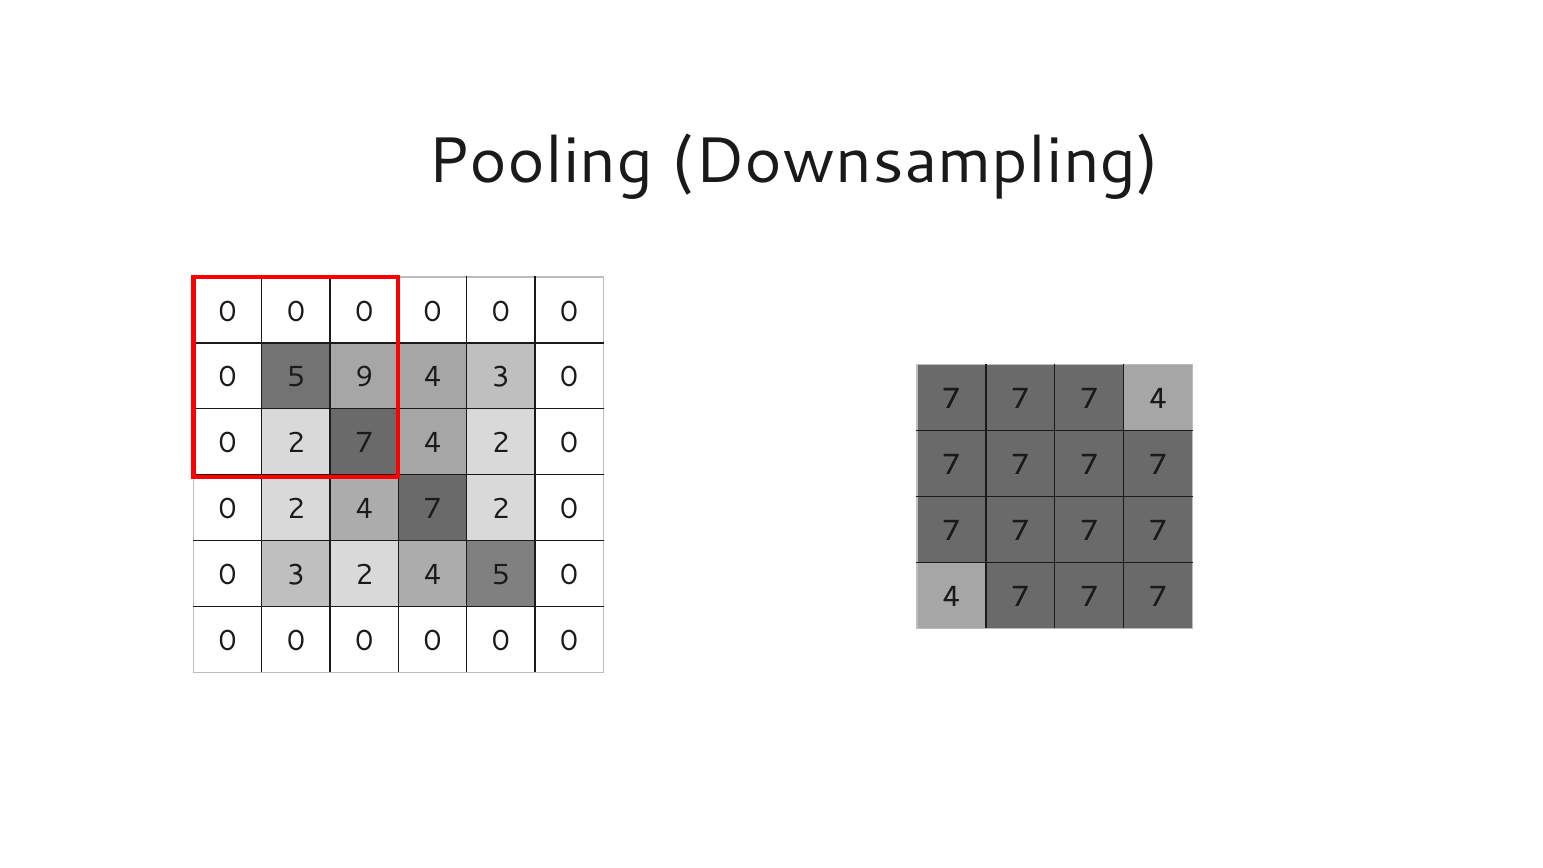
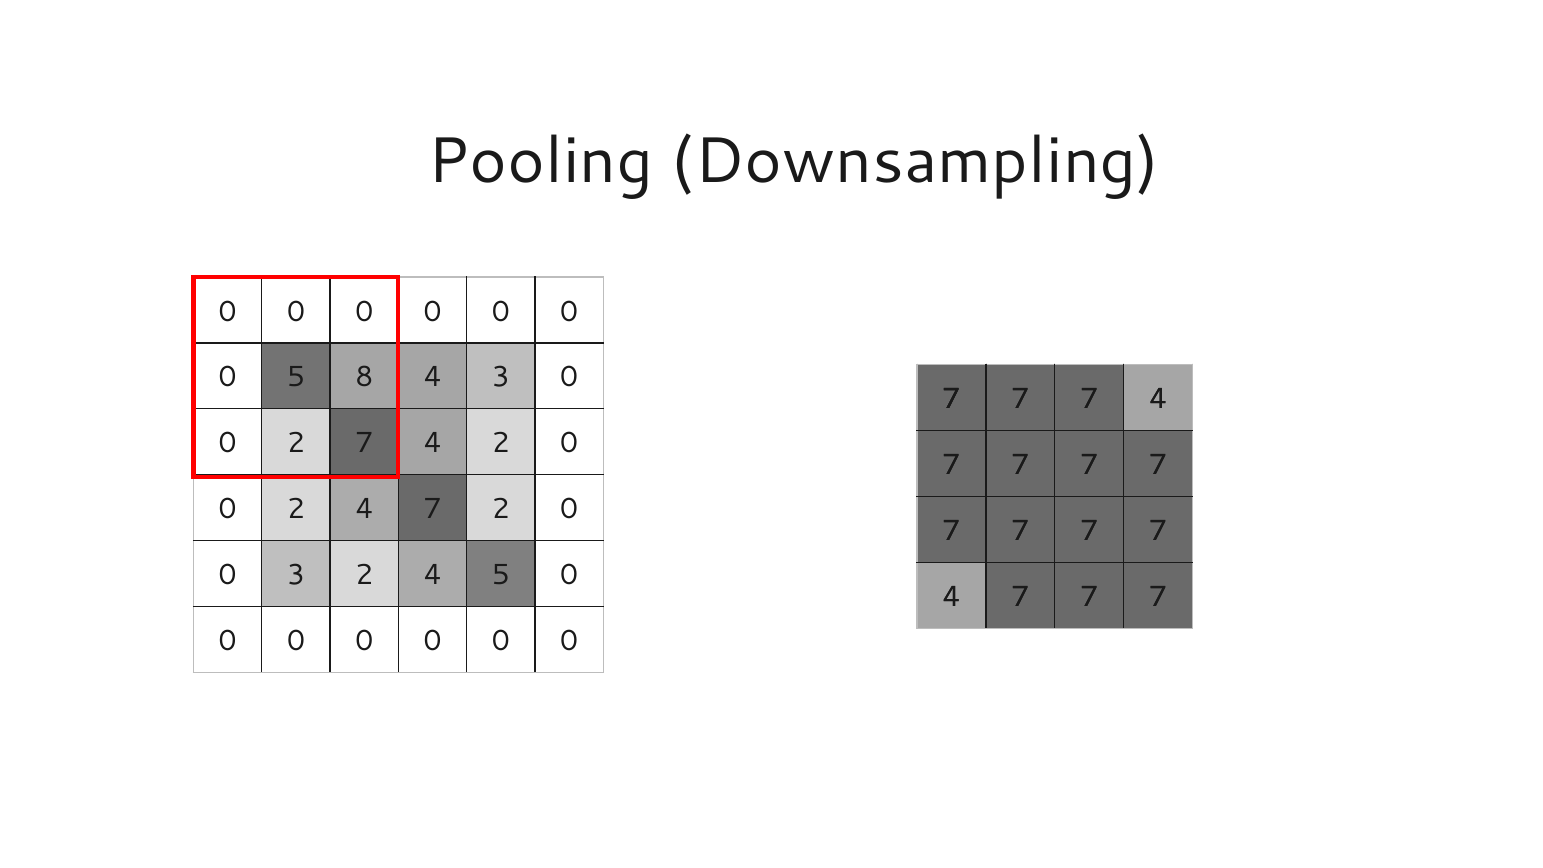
9: 9 -> 8 (364, 377)
